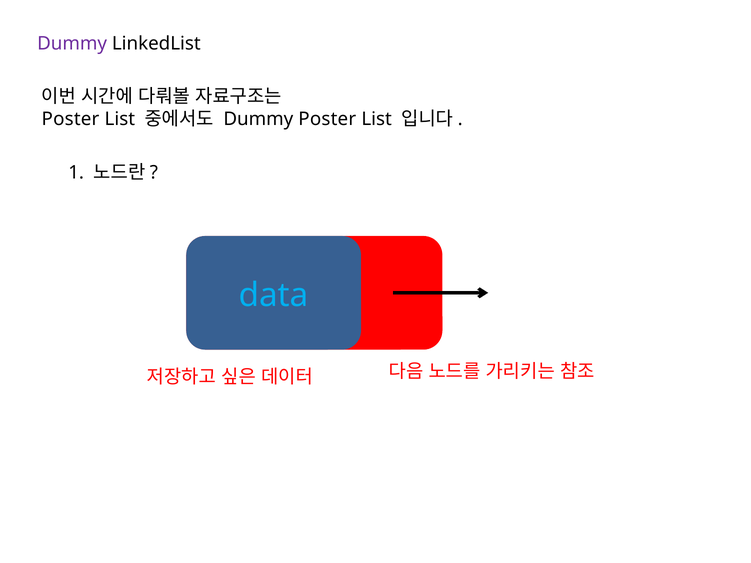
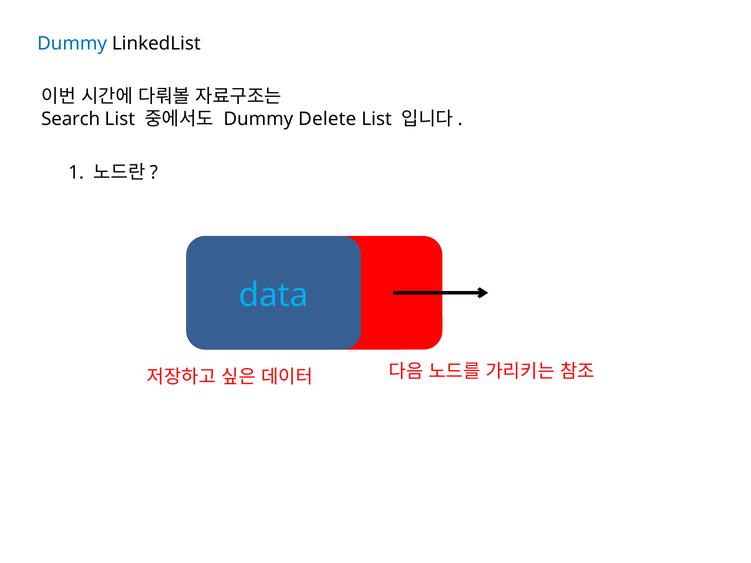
Dummy colour: purple -> blue (72, 44)
Poster: Poster -> Search (71, 119)
Dummy Poster: Poster -> Delete (327, 119)
